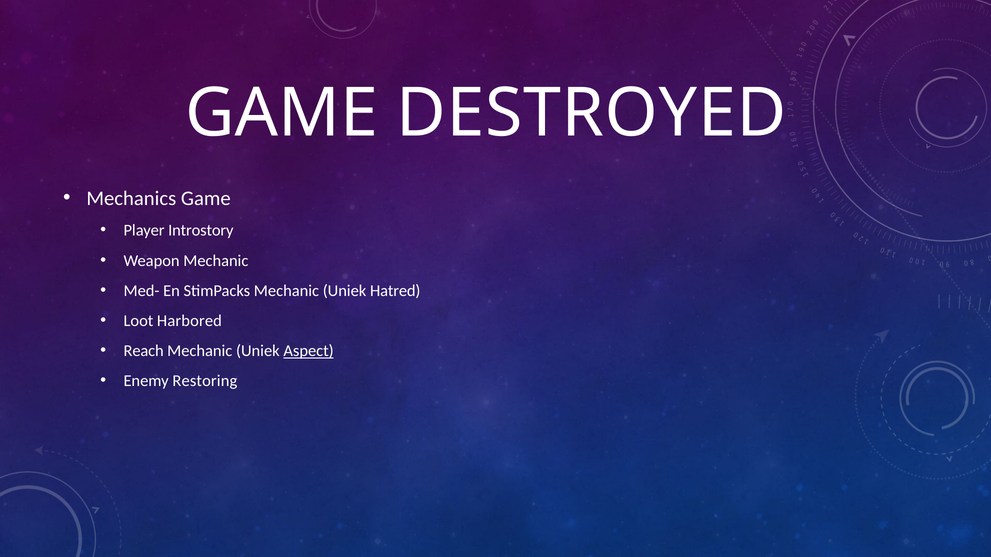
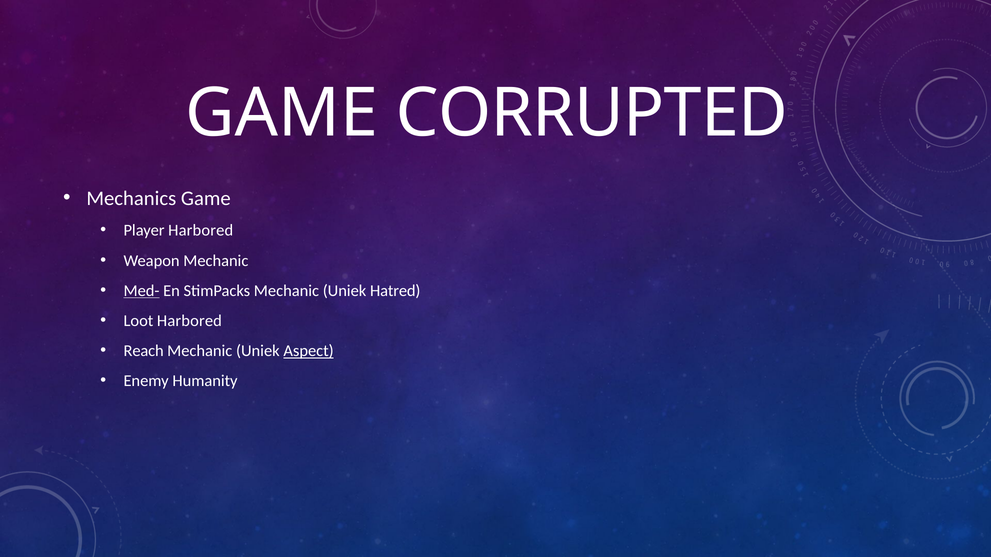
DESTROYED: DESTROYED -> CORRUPTED (592, 113)
Player Introstory: Introstory -> Harbored (201, 231)
Med- underline: none -> present (142, 291)
Restoring: Restoring -> Humanity (205, 381)
